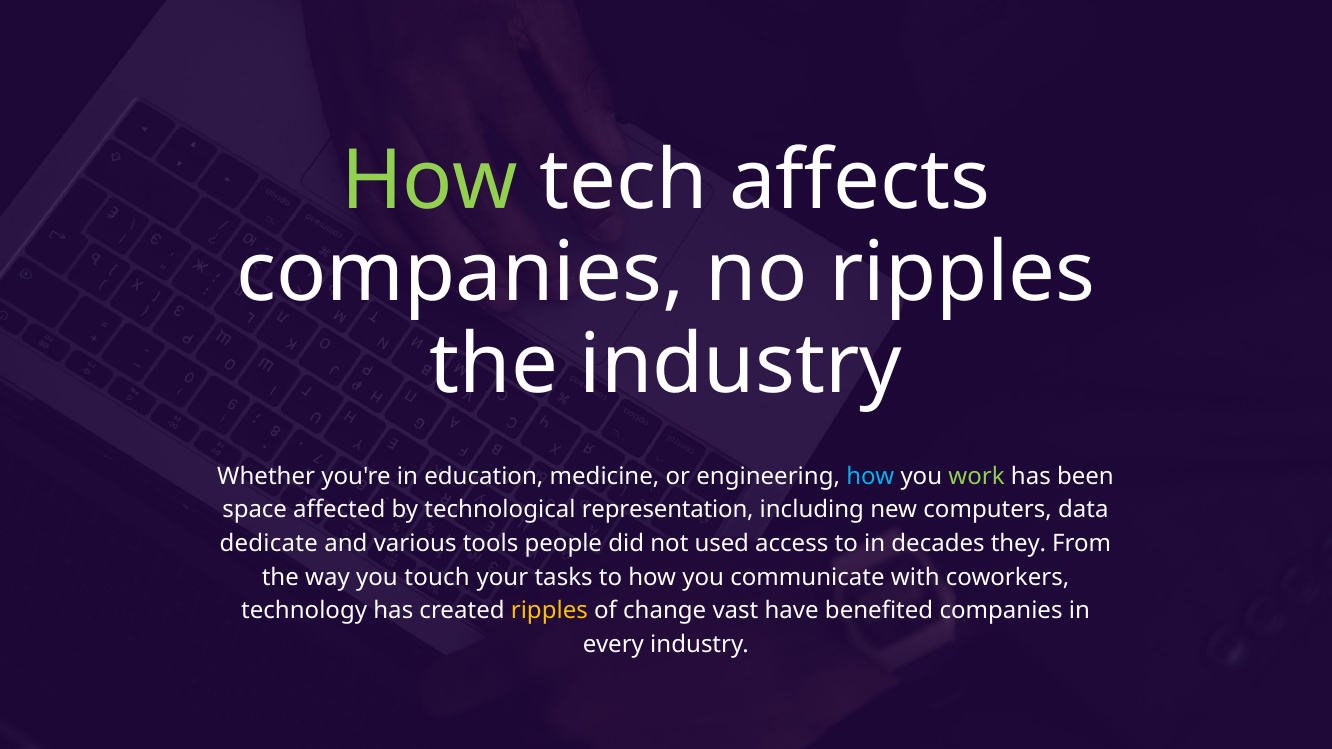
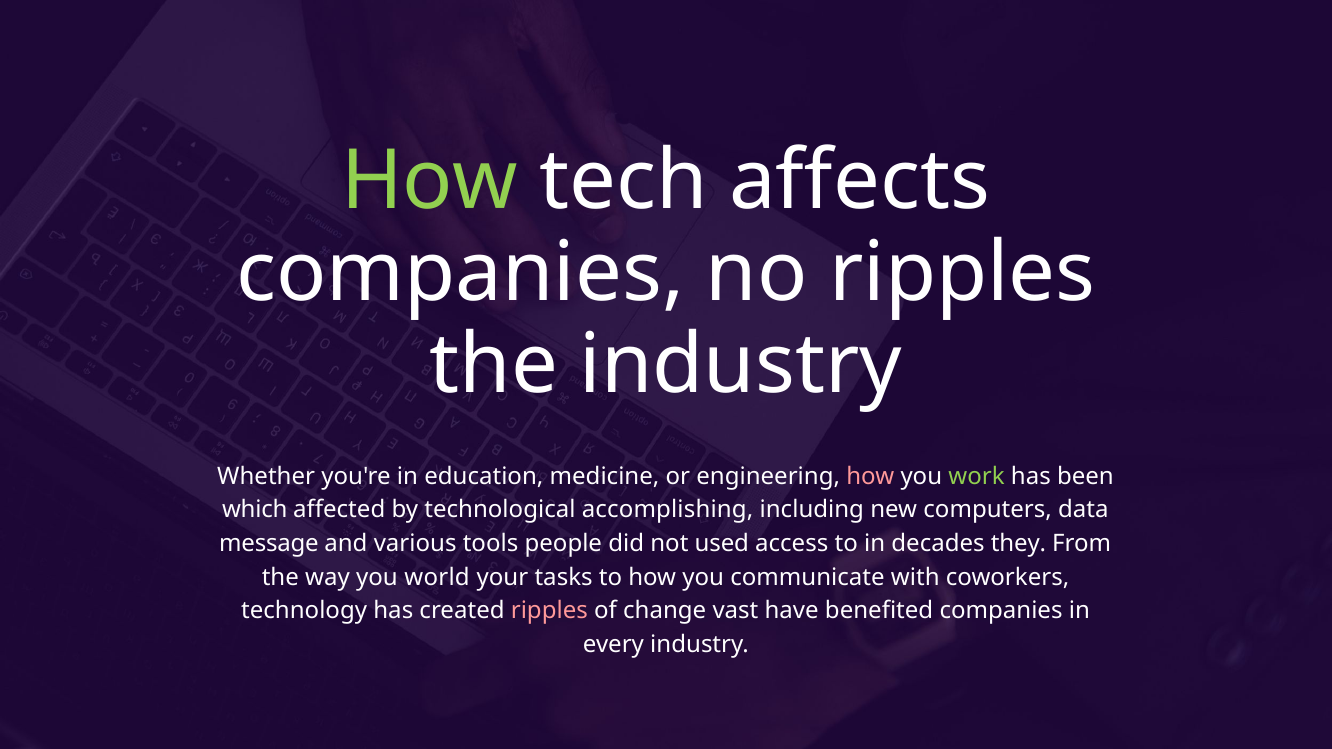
how colour: light blue -> pink (870, 476)
space: space -> which (255, 510)
representation: representation -> accomplishing (668, 510)
dedicate: dedicate -> message (269, 544)
touch: touch -> world (437, 577)
ripples colour: yellow -> pink (549, 611)
